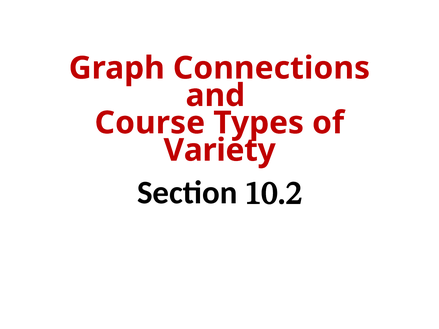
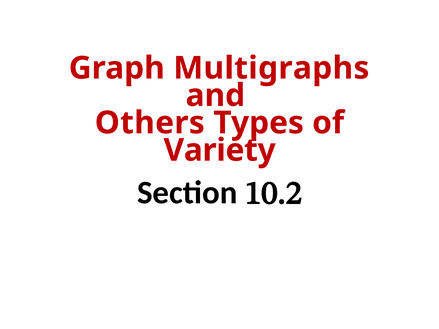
Connections: Connections -> Multigraphs (271, 68)
Course: Course -> Others (150, 123)
